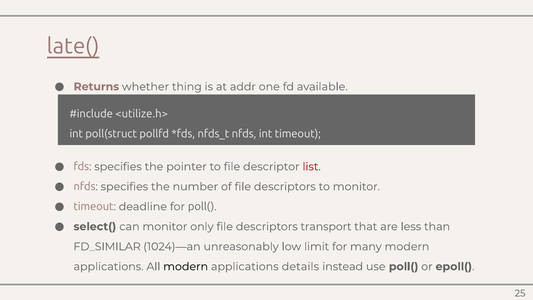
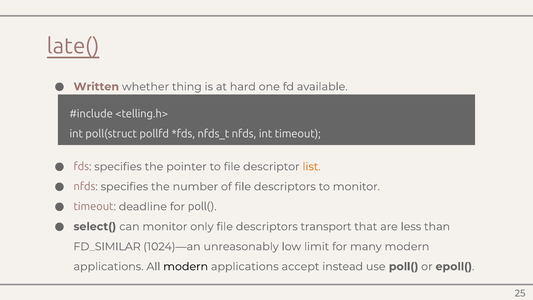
Returns: Returns -> Written (96, 87)
addr: addr -> hard (243, 87)
<utilize.h>: <utilize.h> -> <telling.h> (142, 114)
list colour: red -> orange (312, 167)
details: details -> accept (300, 266)
